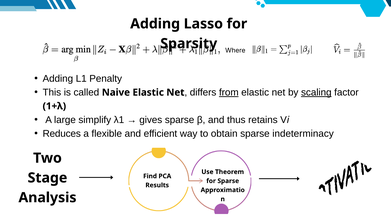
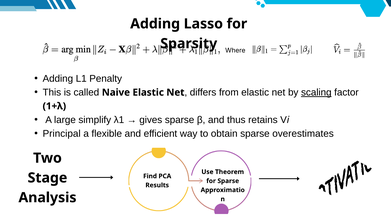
from underline: present -> none (229, 92)
Reduces: Reduces -> Principal (62, 134)
indeterminacy: indeterminacy -> overestimates (303, 134)
